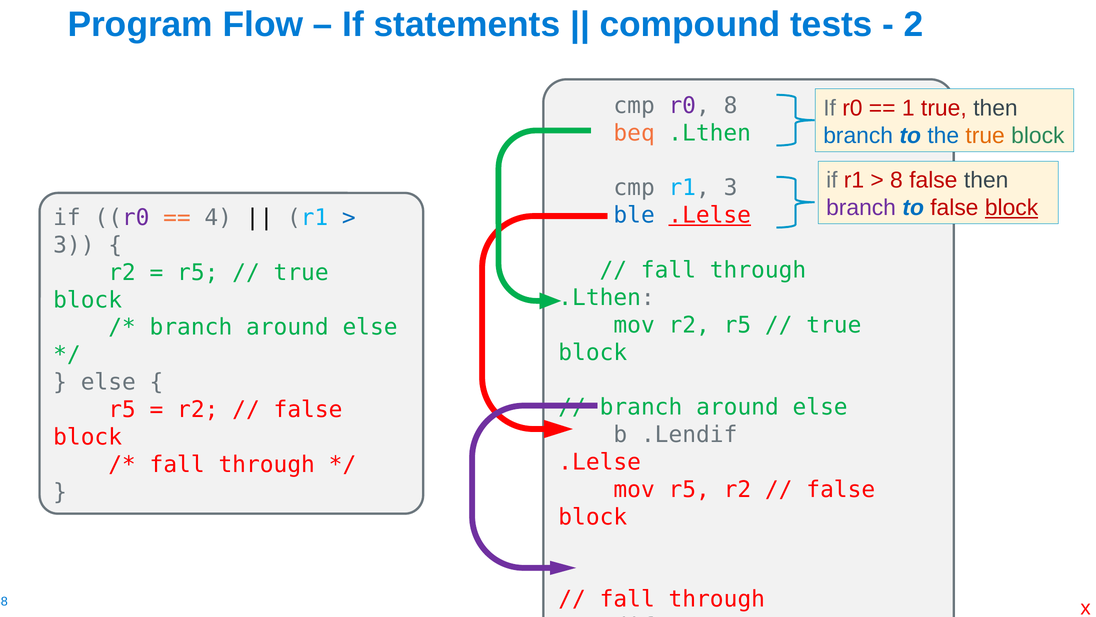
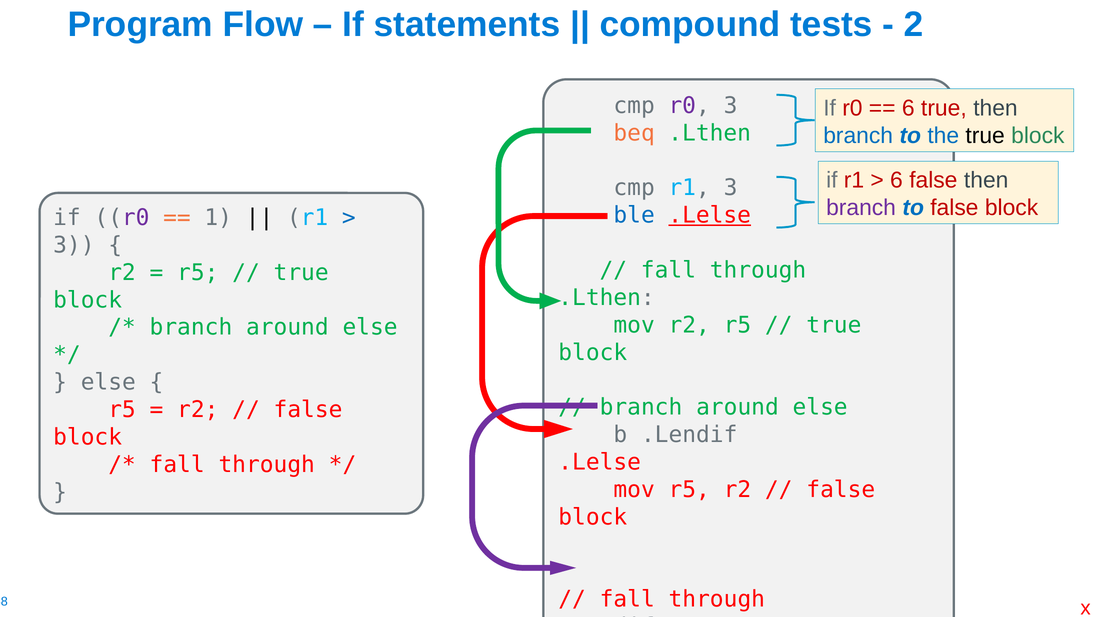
r0 8: 8 -> 3 (731, 106)
1: 1 -> 6 (908, 108)
true colour: orange -> black (985, 135)
8: 8 -> 6 (896, 180)
block underline: present -> none (1012, 208)
4: 4 -> 1 (218, 218)
